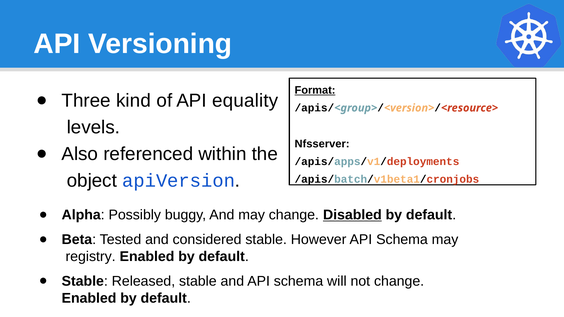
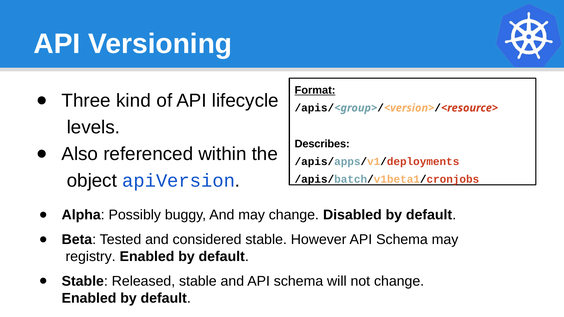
equality: equality -> lifecycle (245, 101)
Nfsserver: Nfsserver -> Describes (322, 144)
Disabled underline: present -> none (352, 215)
